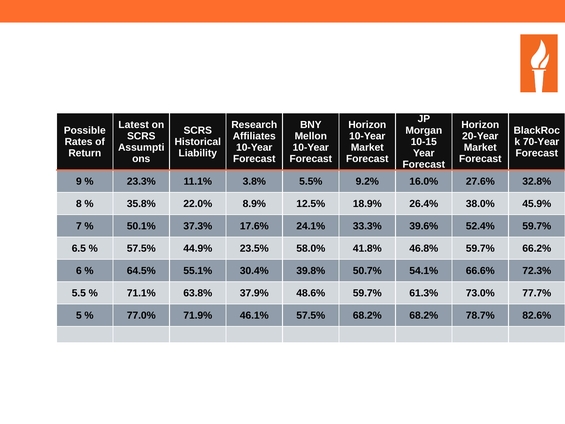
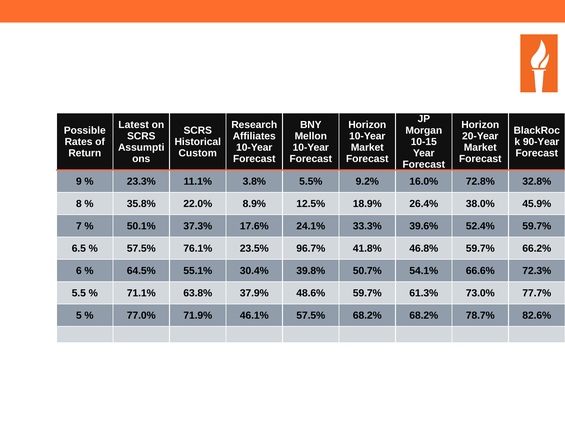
70-Year: 70-Year -> 90-Year (541, 142)
Liability: Liability -> Custom (198, 153)
27.6%: 27.6% -> 72.8% (480, 181)
44.9%: 44.9% -> 76.1% (198, 248)
58.0%: 58.0% -> 96.7% (311, 248)
